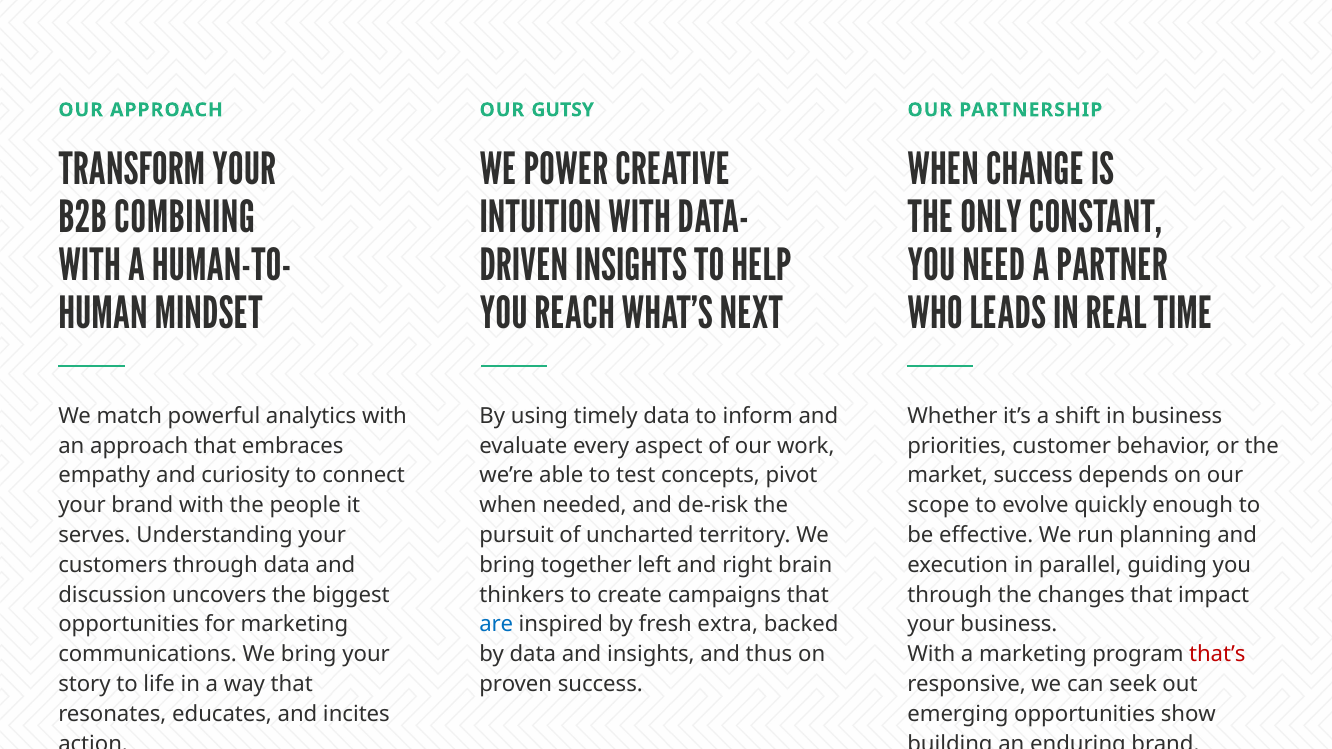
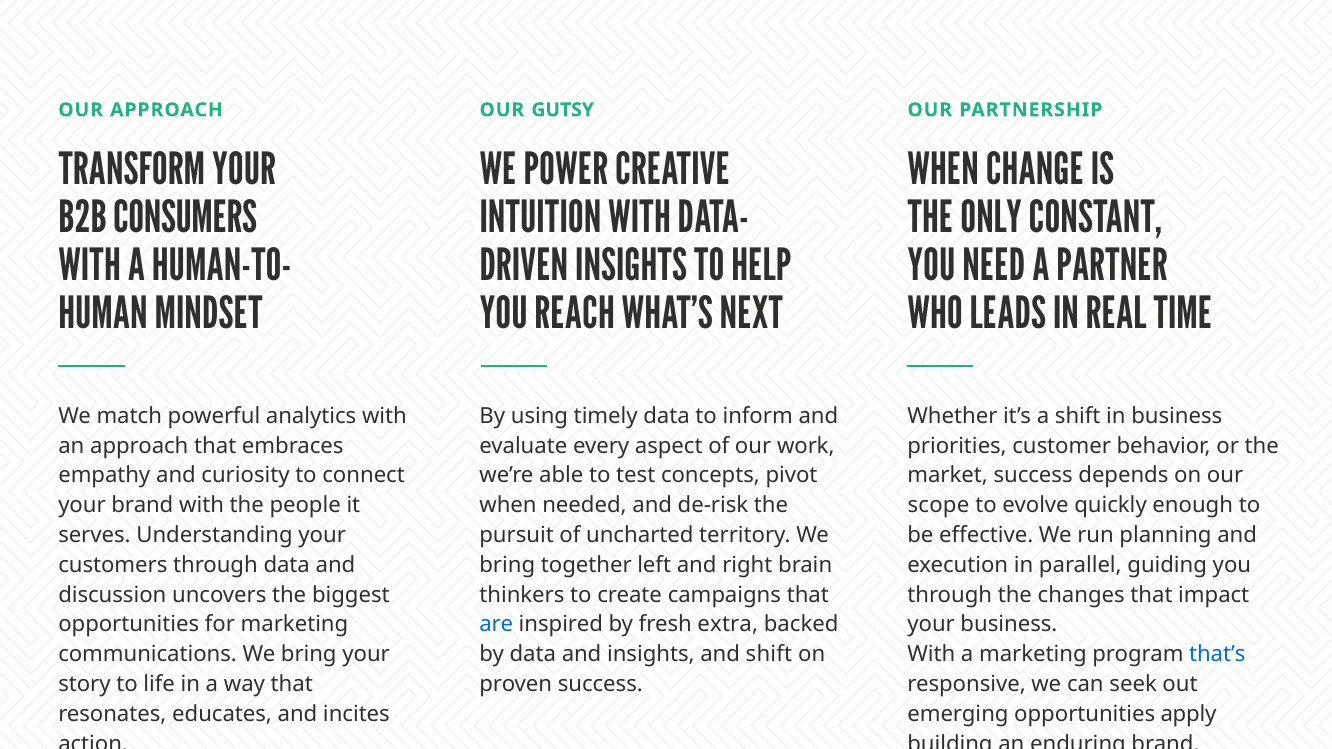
COMBINING: COMBINING -> CONSUMERS (185, 218)
and thus: thus -> shift (769, 655)
that’s colour: red -> blue (1217, 655)
show: show -> apply (1188, 714)
